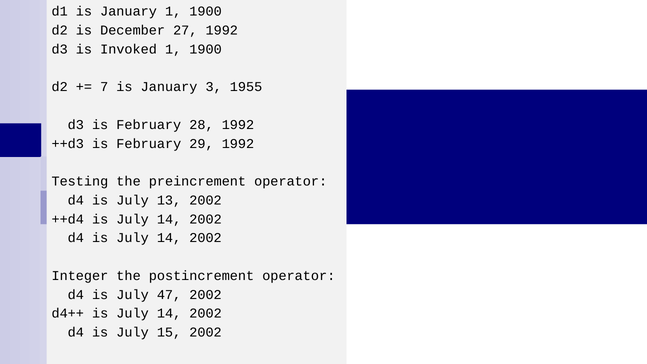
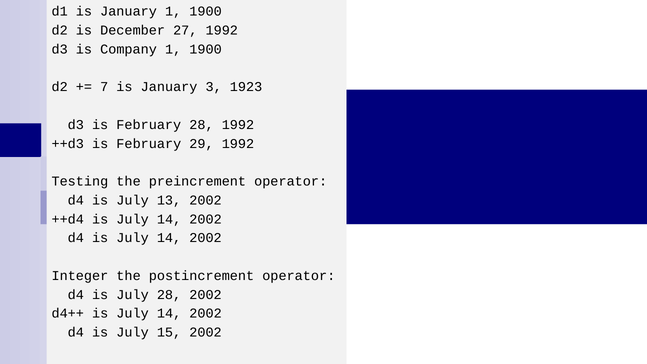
Invoked: Invoked -> Company (129, 49)
1955: 1955 -> 1923 (246, 87)
July 47: 47 -> 28 (169, 295)
